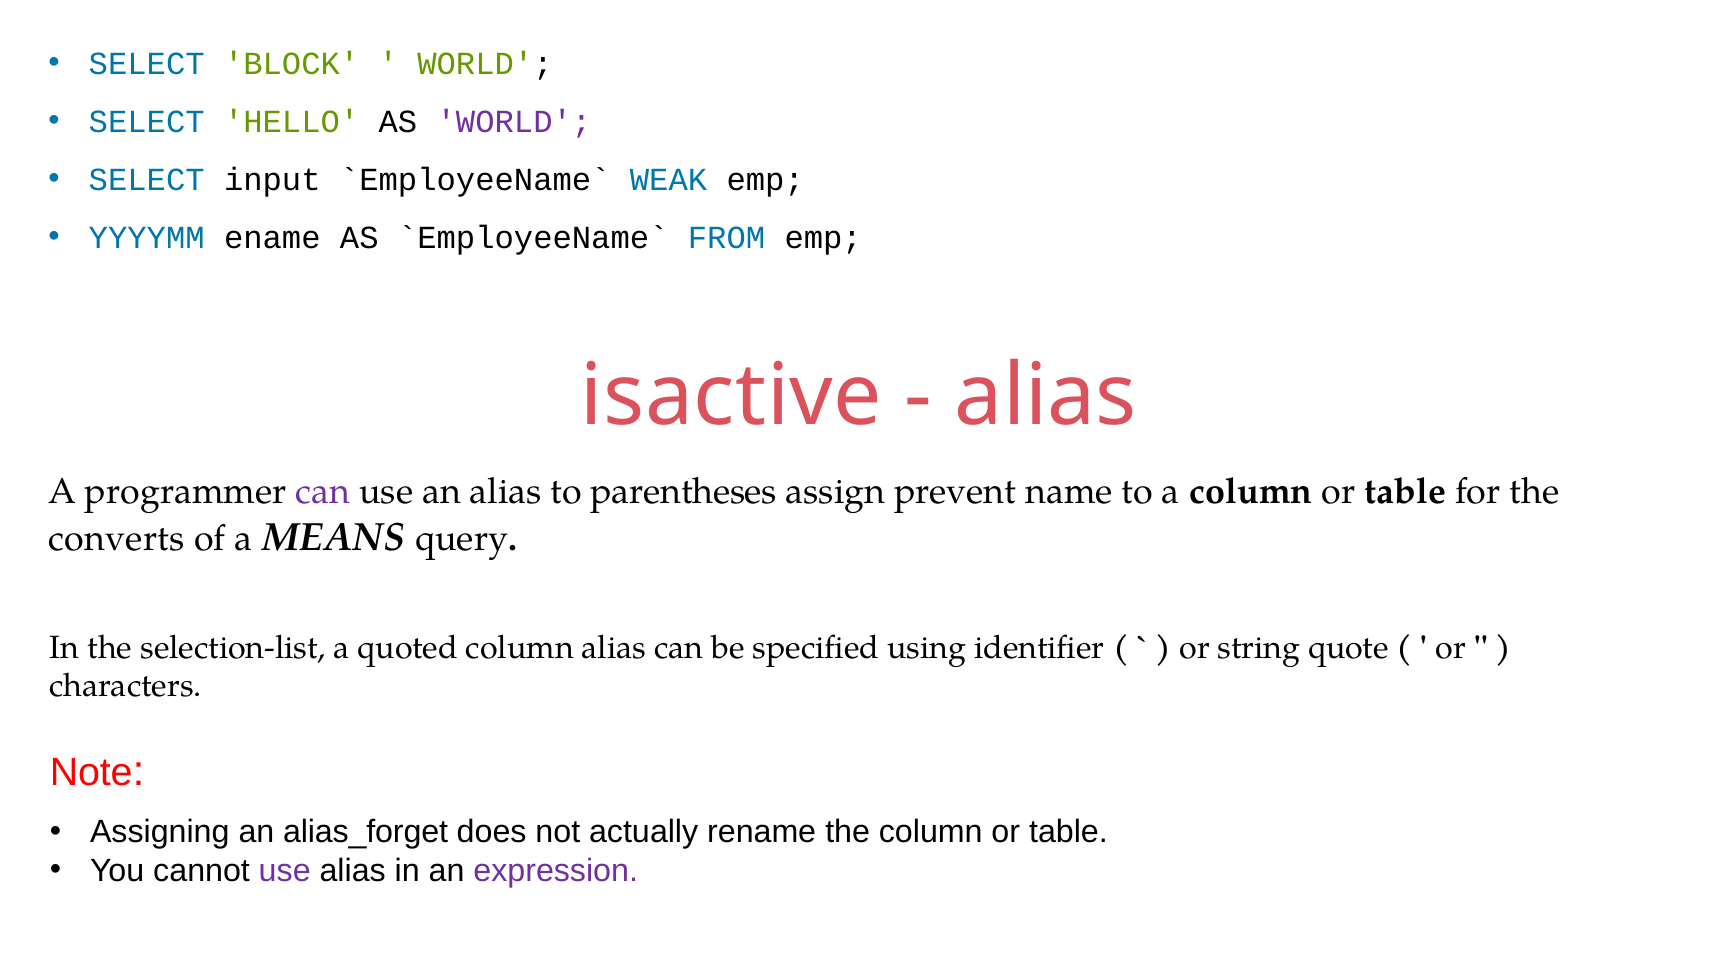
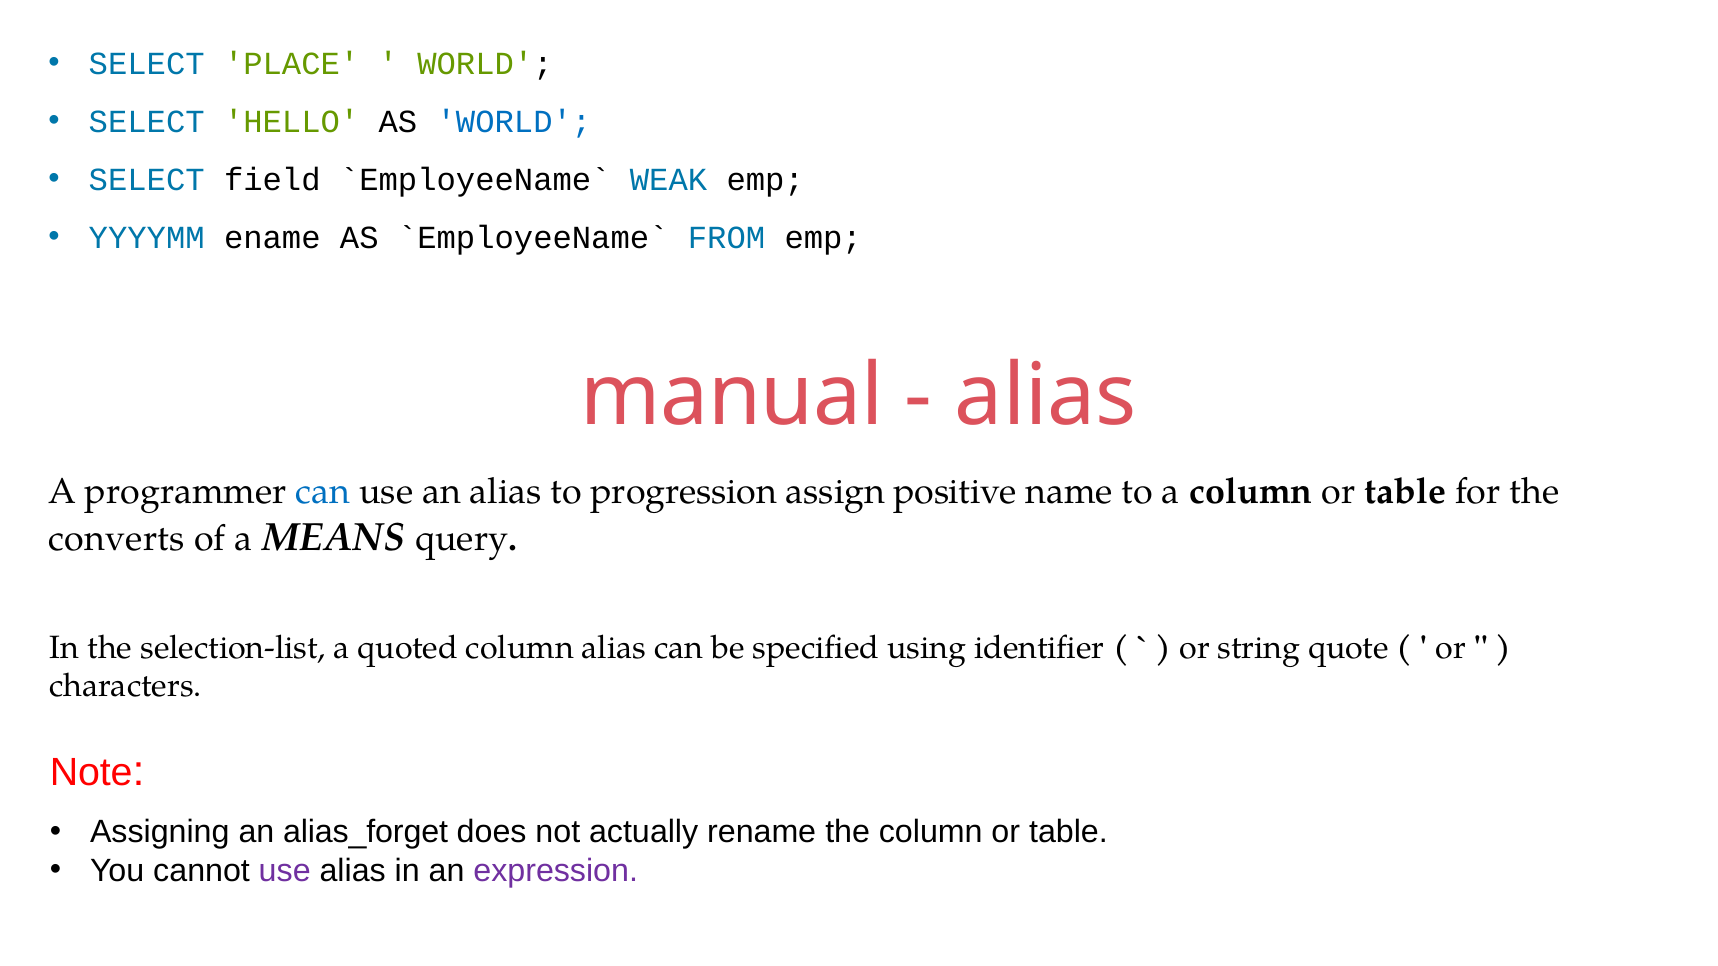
BLOCK: BLOCK -> PLACE (292, 64)
WORLD colour: purple -> blue (514, 122)
input: input -> field (272, 180)
isactive: isactive -> manual (732, 397)
can colour: purple -> blue (323, 492)
parentheses: parentheses -> progression (684, 492)
prevent: prevent -> positive (955, 492)
